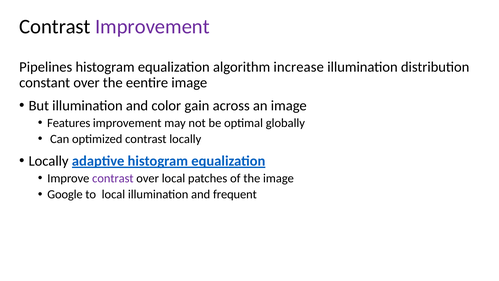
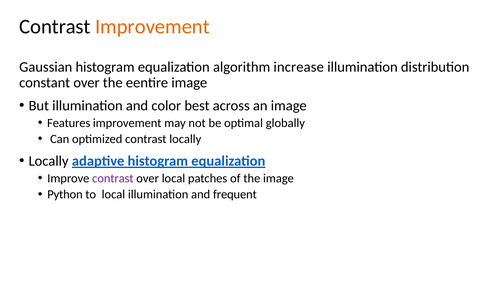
Improvement colour: purple -> orange (152, 27)
Pipelines: Pipelines -> Gaussian (46, 67)
gain: gain -> best (197, 106)
Google: Google -> Python (65, 194)
